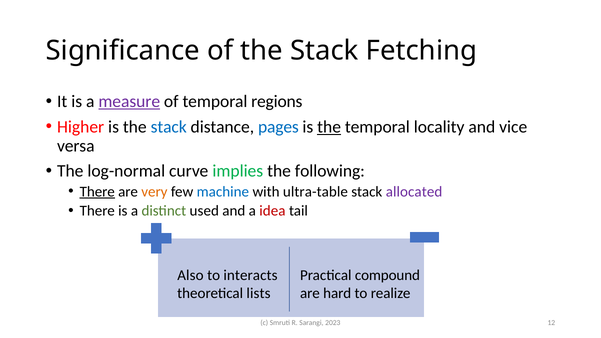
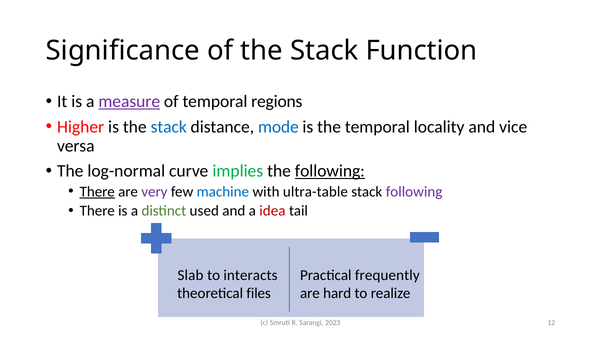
Fetching: Fetching -> Function (422, 50)
pages: pages -> mode (278, 127)
the underline: present -> none (329, 127)
following underline: none -> present (330, 171)
very colour: orange -> purple (154, 192)
stack allocated: allocated -> following (414, 192)
Also: Also -> Slab (190, 275)
compound: compound -> frequently (387, 275)
lists: lists -> files (259, 293)
